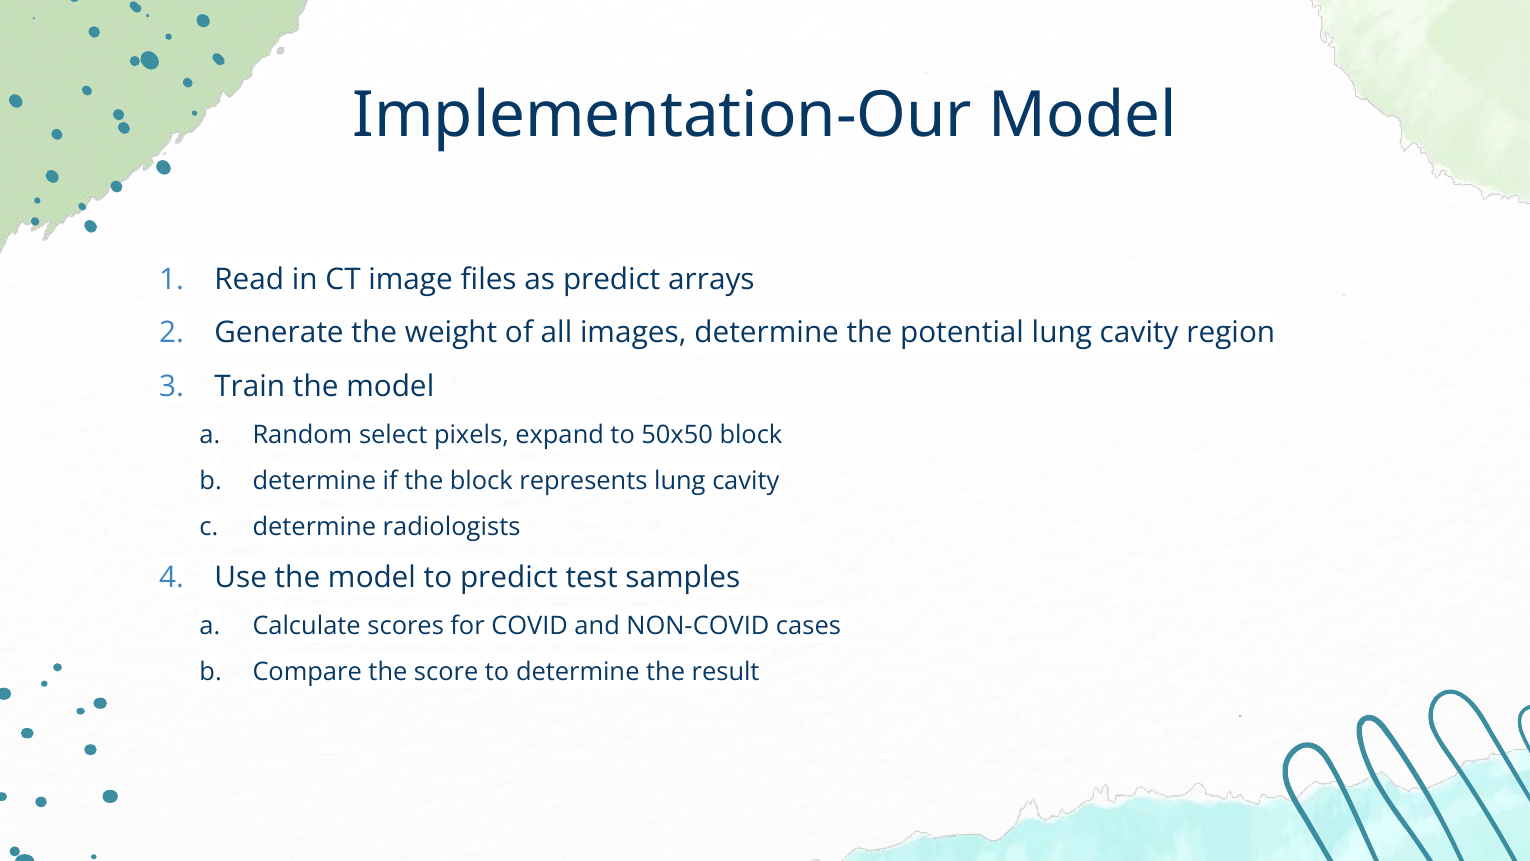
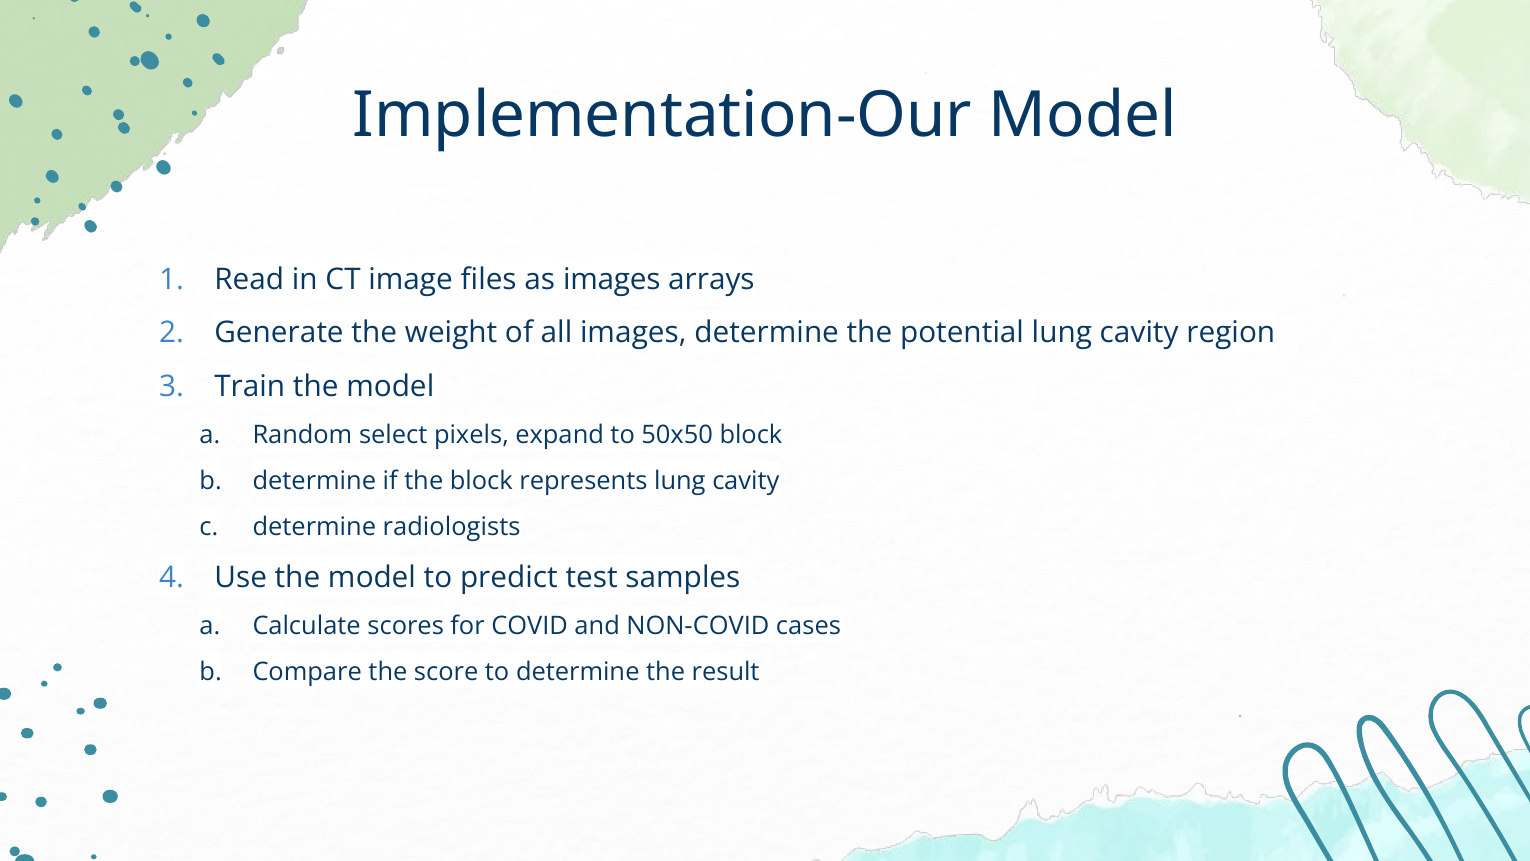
as predict: predict -> images (612, 279)
